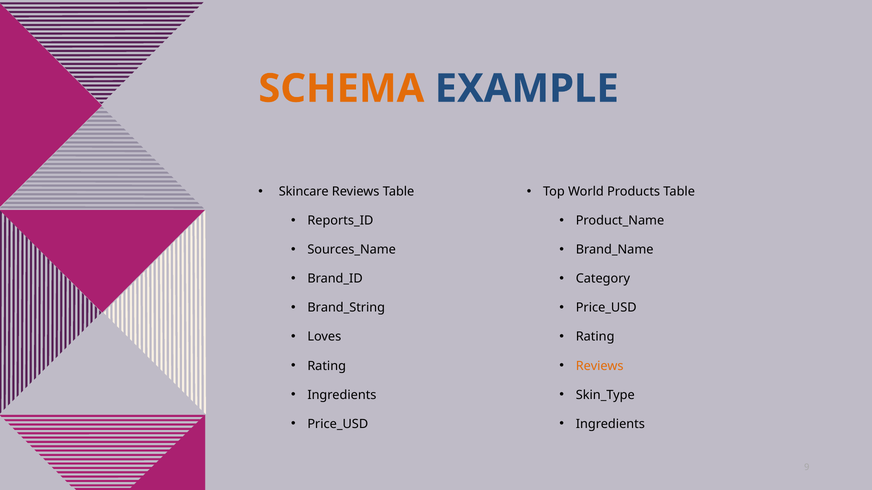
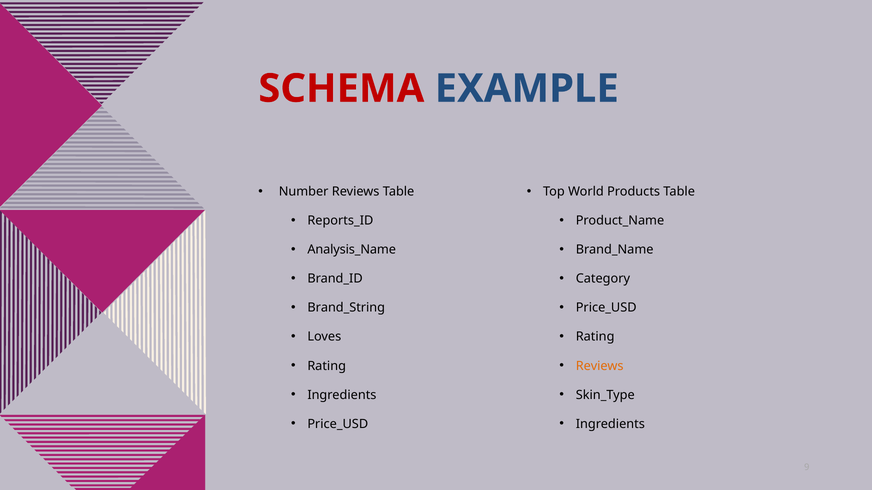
SCHEMA colour: orange -> red (341, 89)
Skincare: Skincare -> Number (304, 192)
Sources_Name: Sources_Name -> Analysis_Name (352, 250)
